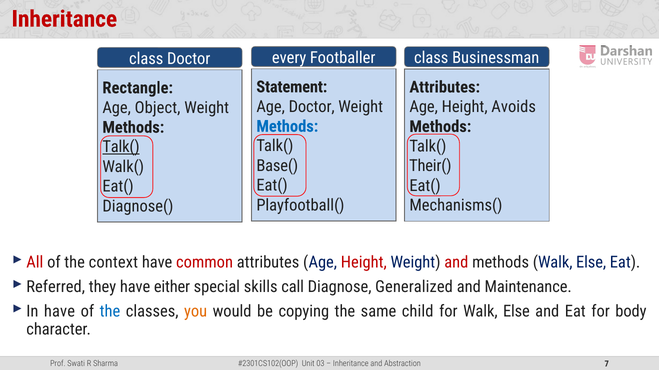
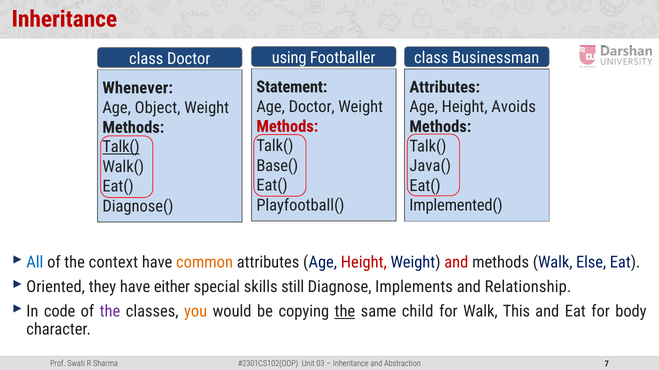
every: every -> using (289, 58)
Rectangle: Rectangle -> Whenever (138, 88)
Methods colour: blue -> red (287, 127)
Their(: Their( -> Java( (430, 166)
Mechanisms(: Mechanisms( -> Implemented( (456, 206)
All colour: red -> blue (35, 263)
common colour: red -> orange (205, 263)
Referred: Referred -> Oriented (56, 287)
call: call -> still (293, 287)
Generalized: Generalized -> Implements (414, 287)
Maintenance: Maintenance -> Relationship (528, 287)
In have: have -> code (60, 312)
the colour: blue -> purple (110, 312)
the underline: none -> present (345, 312)
for Walk Else: Else -> This (516, 312)
